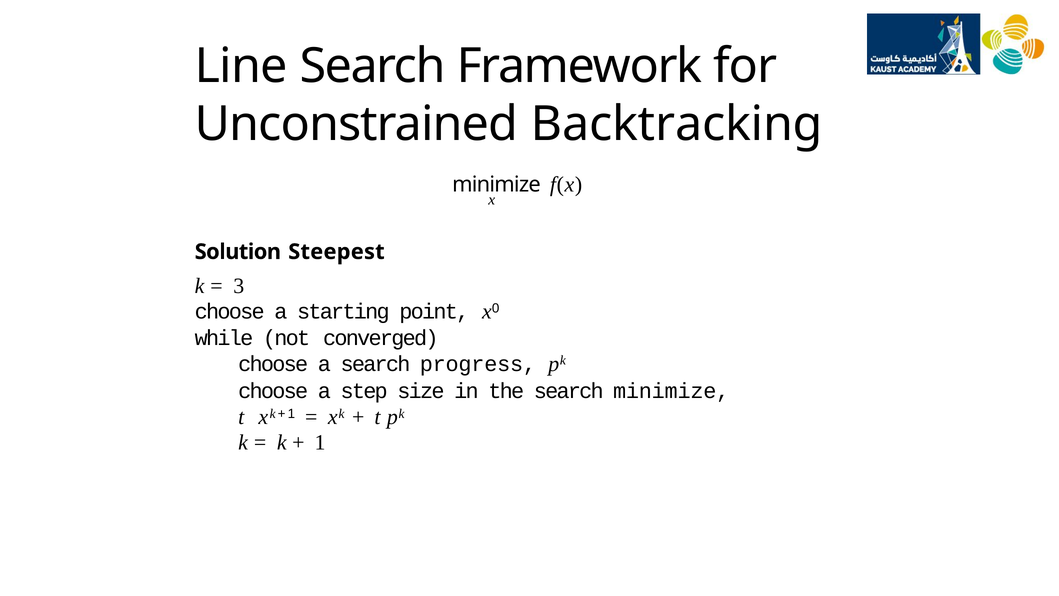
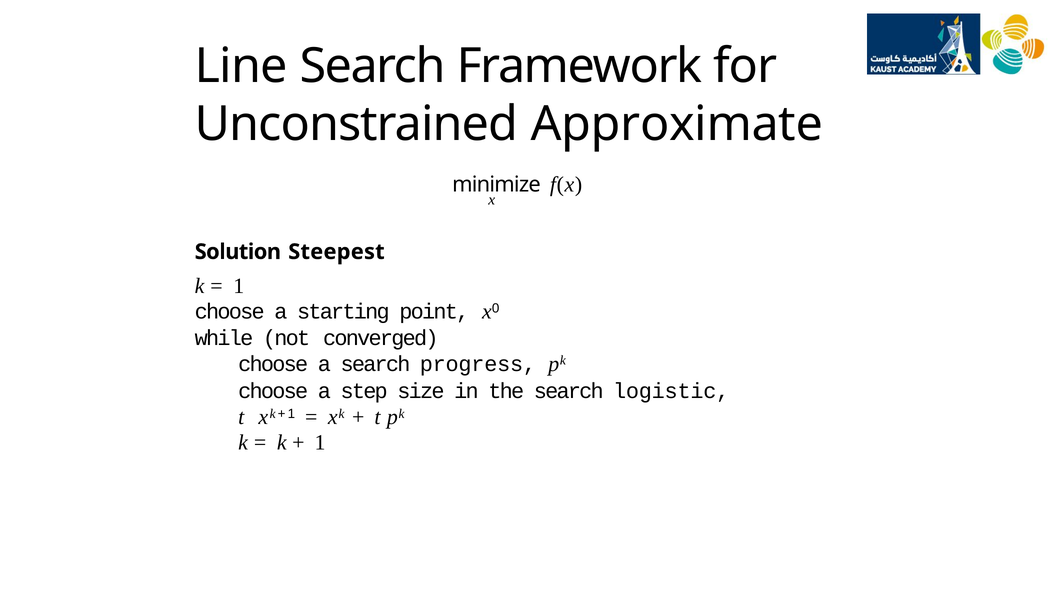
Backtracking: Backtracking -> Approximate (677, 124)
3: 3 -> 1 (239, 286)
search minimize: minimize -> logistic (671, 391)
